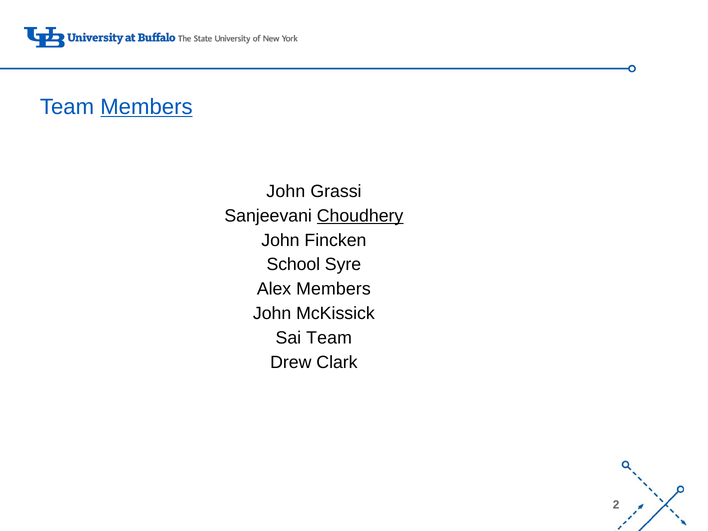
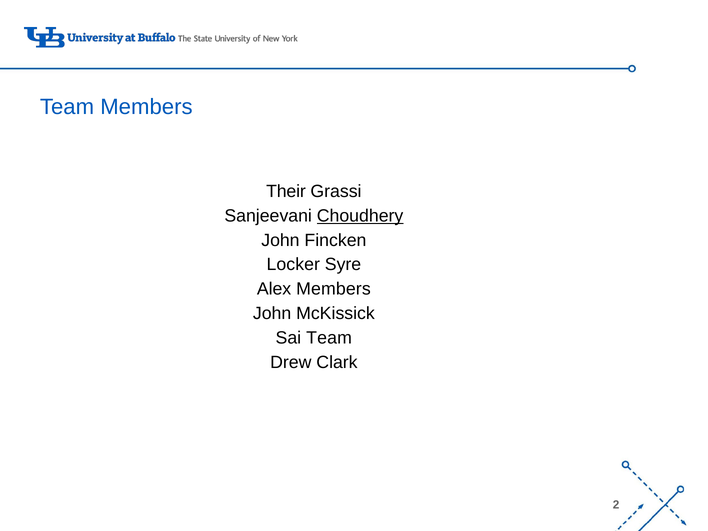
Members underline: present -> none (146, 107)
John: John -> Their (286, 191)
School: School -> Locker (293, 265)
